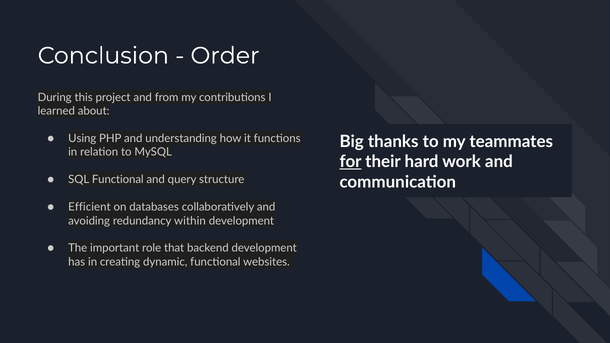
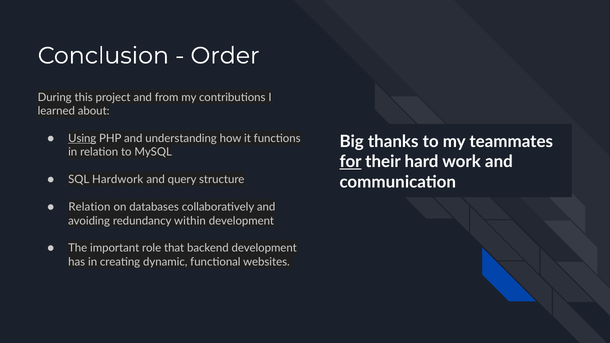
Using underline: none -> present (82, 139)
SQL Functional: Functional -> Hardwork (118, 180)
Efficient: Efficient -> Relation (89, 207)
